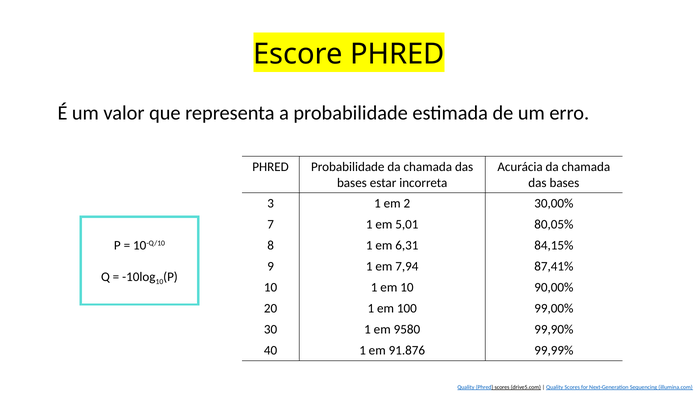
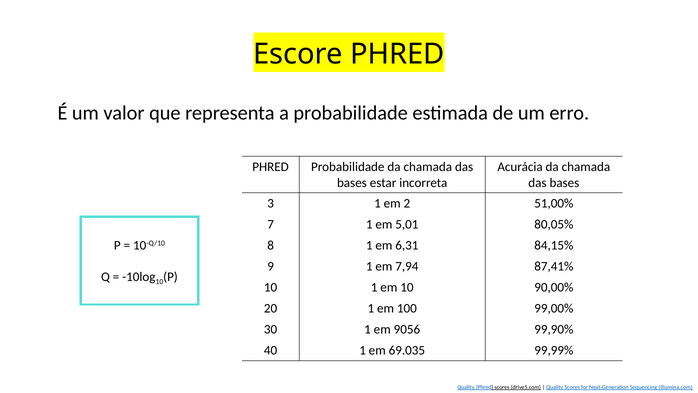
30,00%: 30,00% -> 51,00% (554, 203)
9580: 9580 -> 9056 (407, 329)
91.876: 91.876 -> 69.035 (407, 350)
